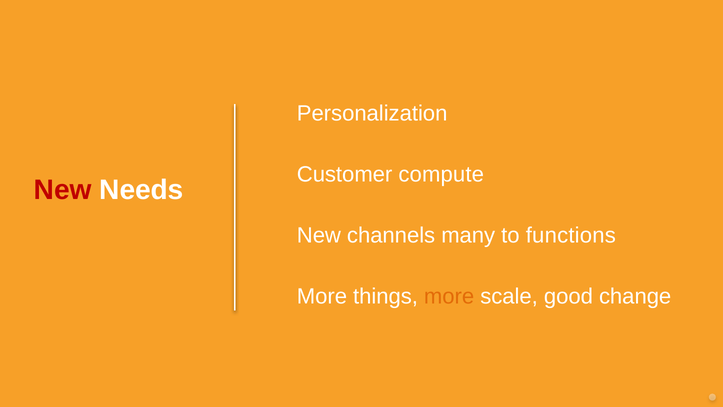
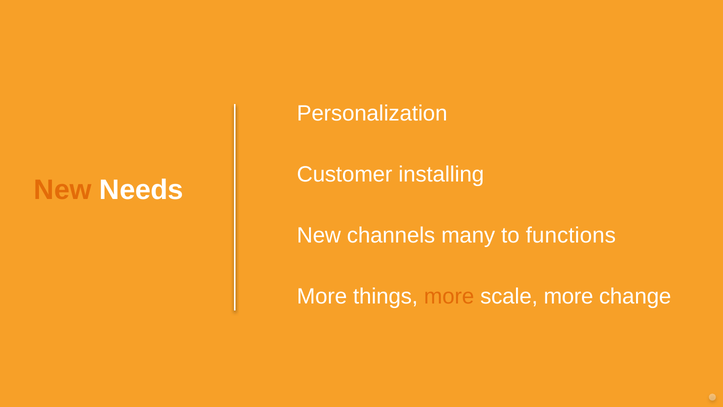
compute: compute -> installing (441, 174)
New colour: red -> orange (63, 190)
scale good: good -> more (569, 296)
